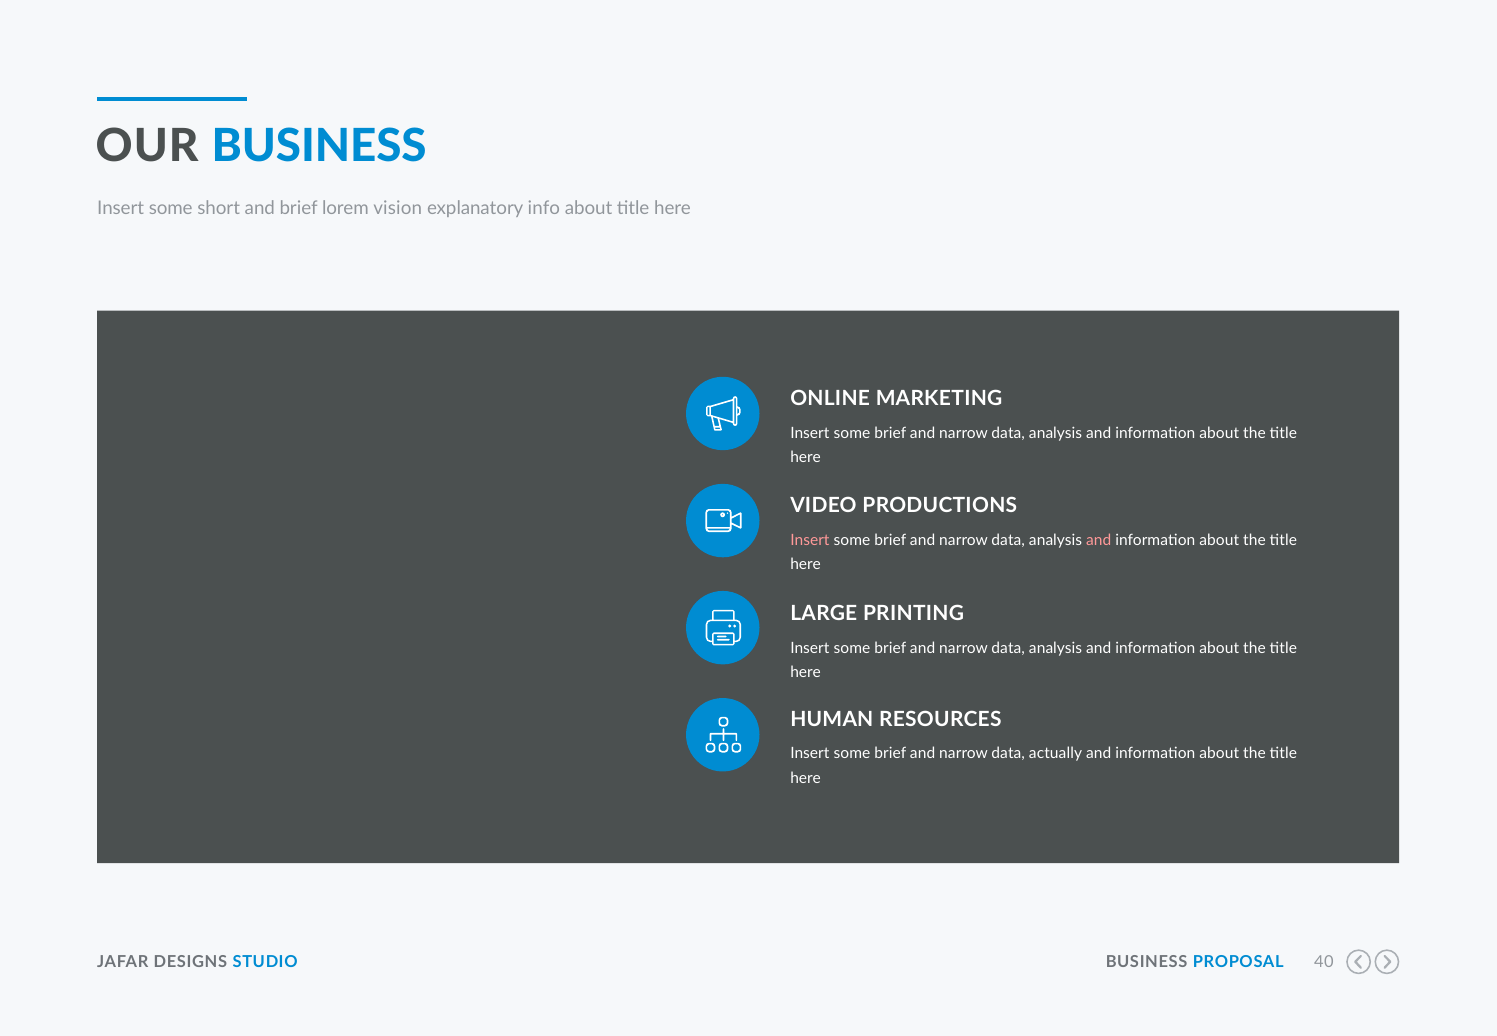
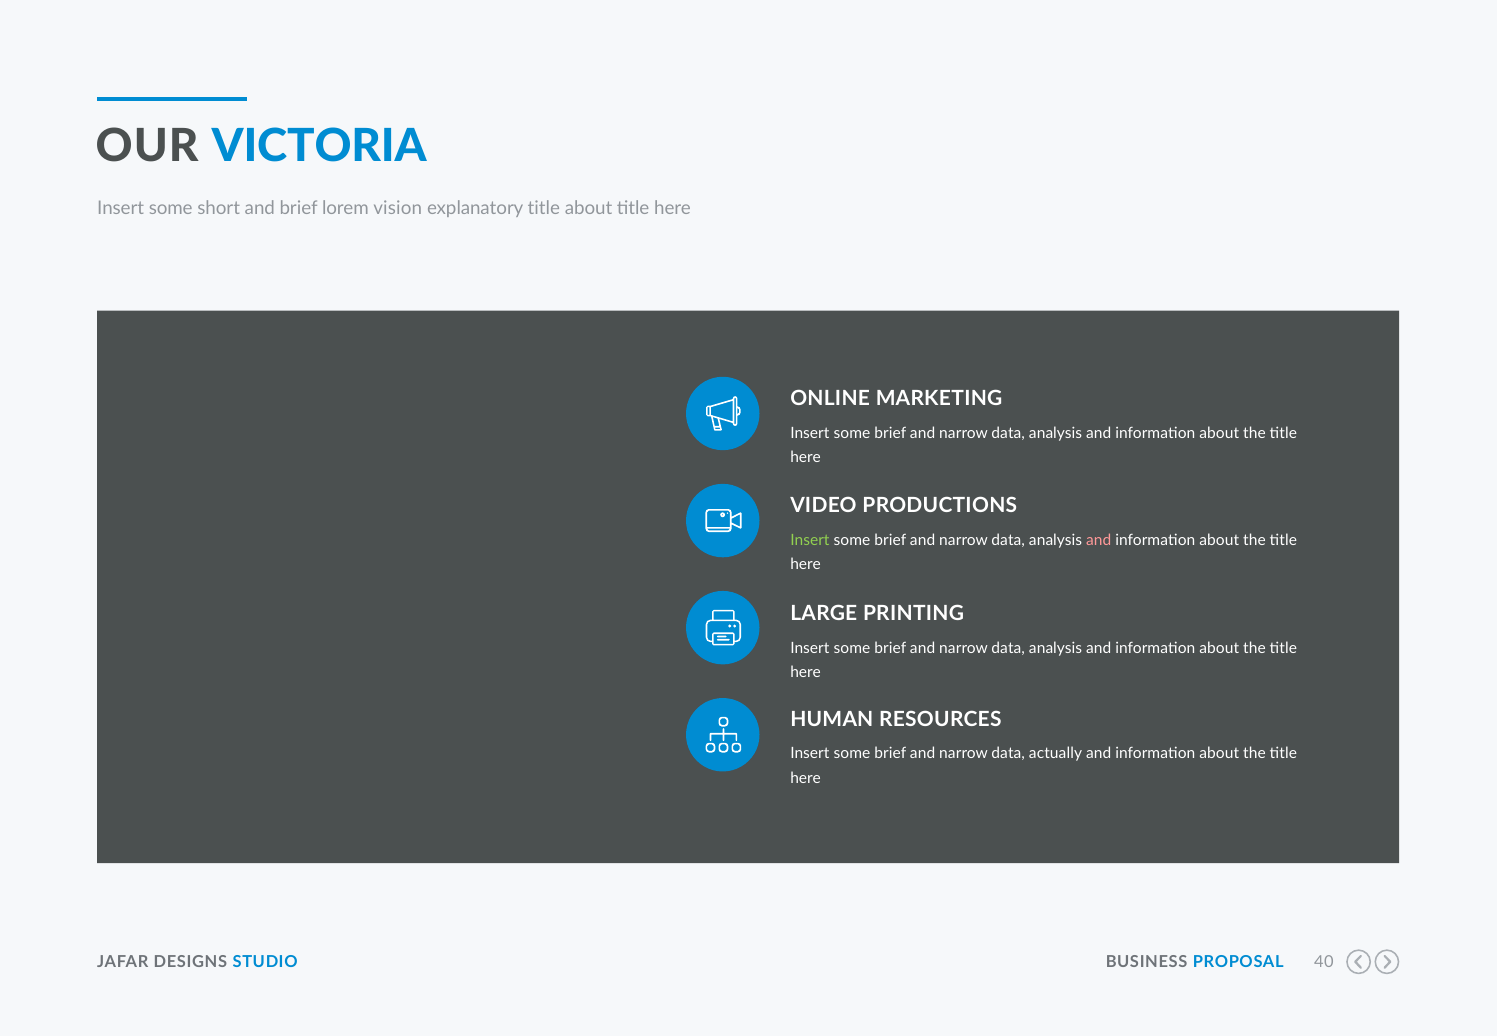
OUR BUSINESS: BUSINESS -> VICTORIA (319, 147)
explanatory info: info -> title (544, 208)
Insert colour: pink -> light green (810, 541)
